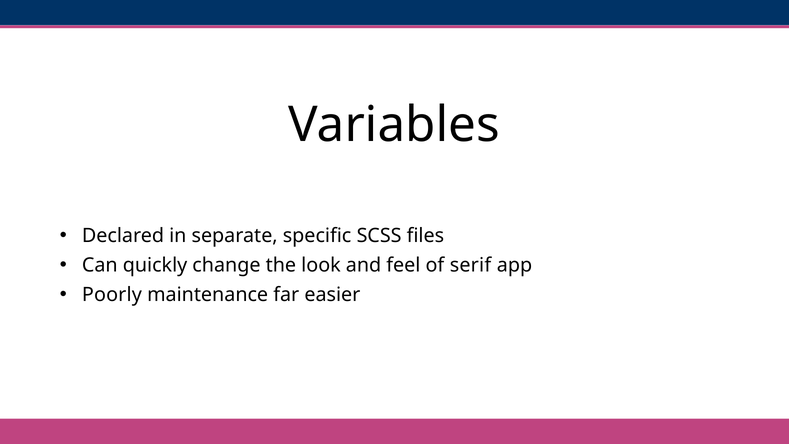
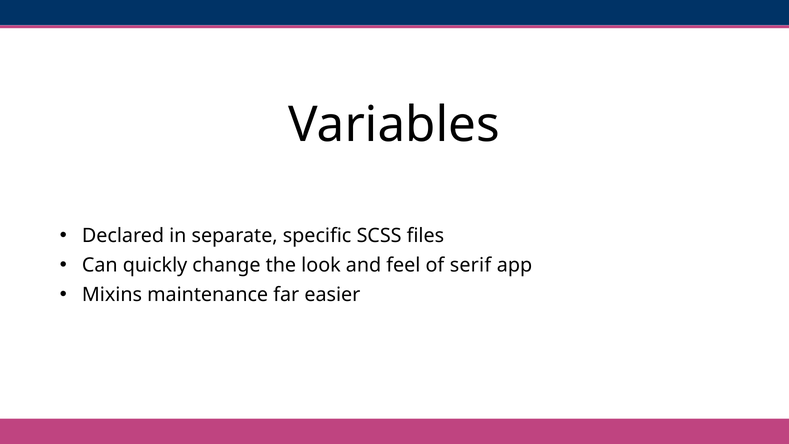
Poorly: Poorly -> Mixins (112, 294)
